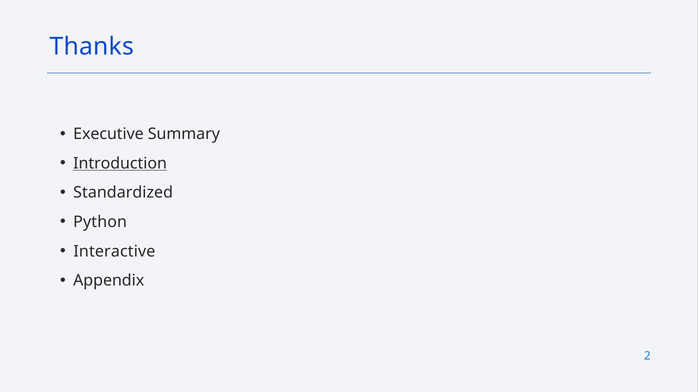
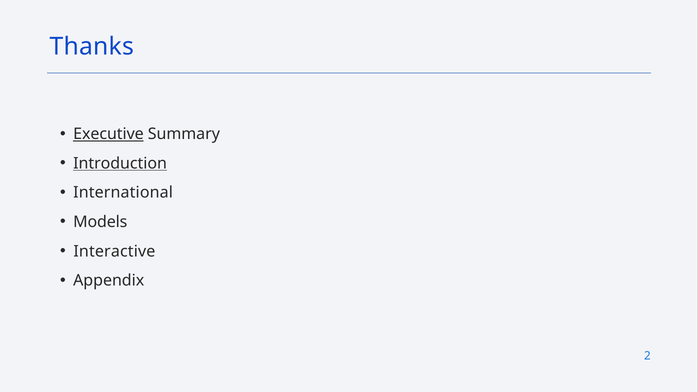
Executive underline: none -> present (108, 134)
Standardized: Standardized -> International (123, 193)
Python: Python -> Models (100, 222)
